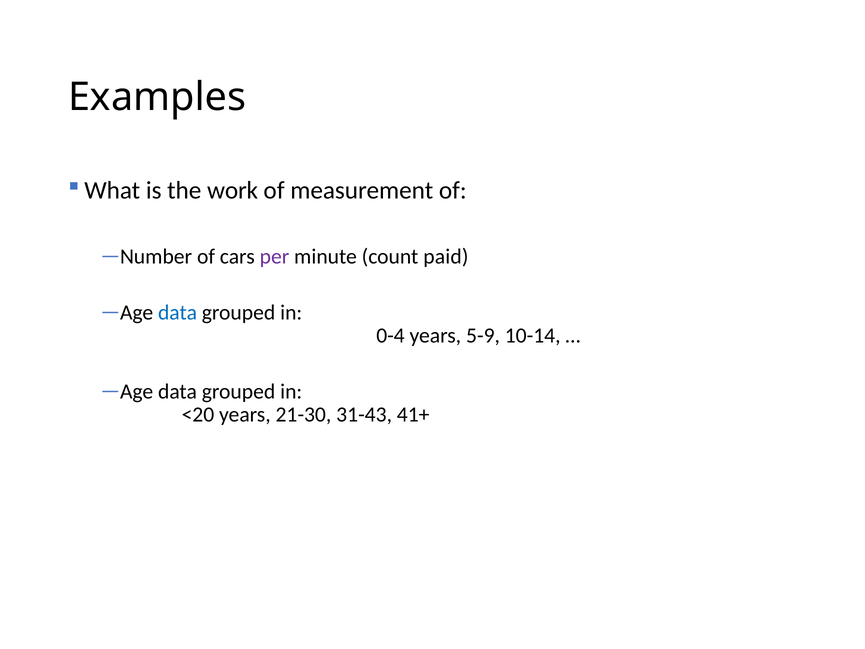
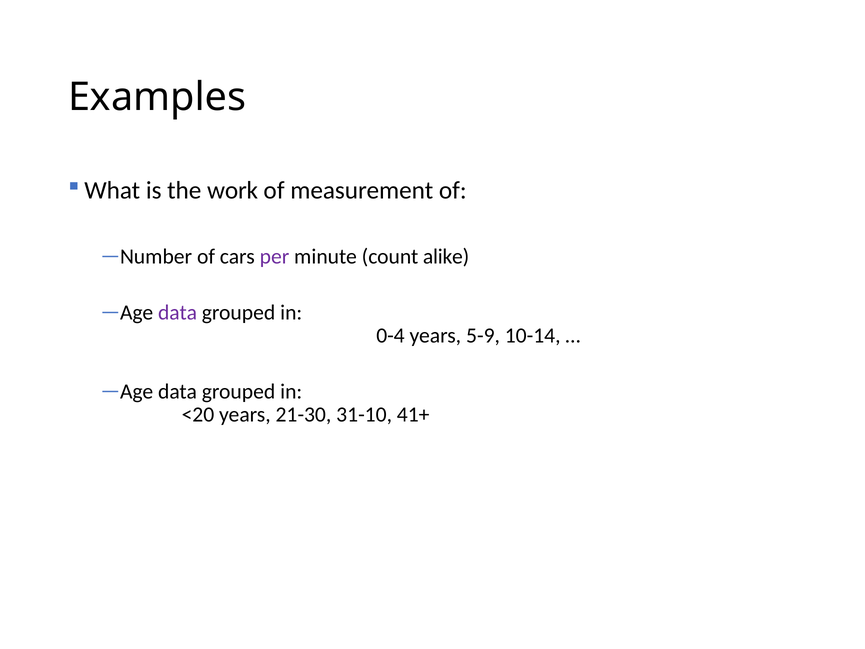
paid: paid -> alike (446, 257)
data colour: blue -> purple (178, 312)
31-43: 31-43 -> 31-10 (364, 415)
